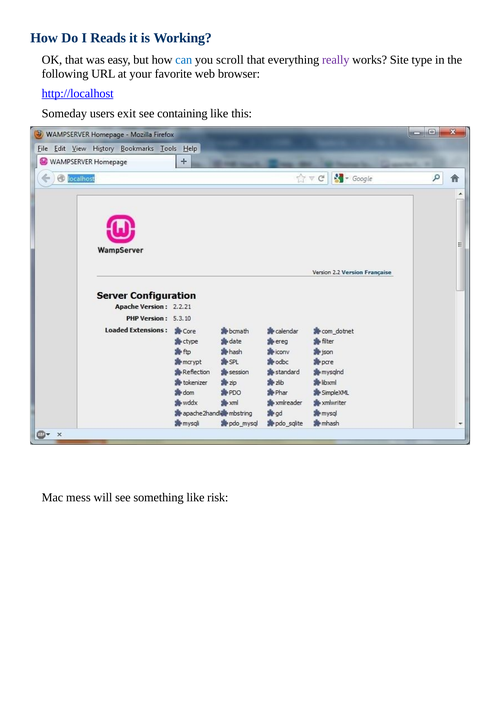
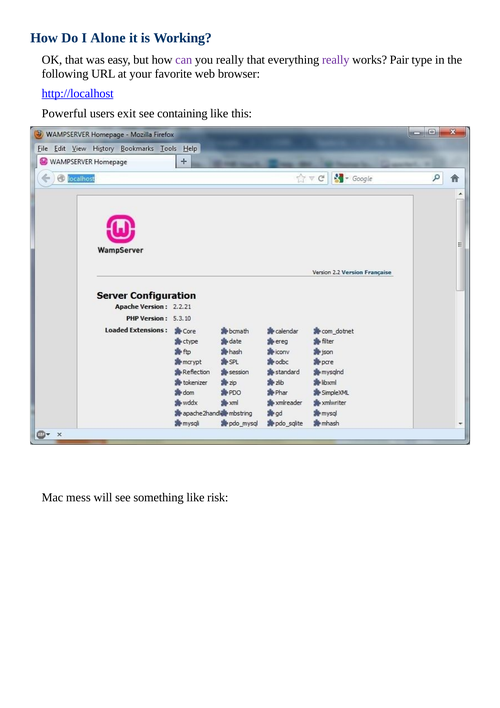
Reads: Reads -> Alone (108, 38)
can colour: blue -> purple (184, 60)
you scroll: scroll -> really (230, 60)
Site: Site -> Pair (399, 60)
Someday: Someday -> Powerful (64, 113)
